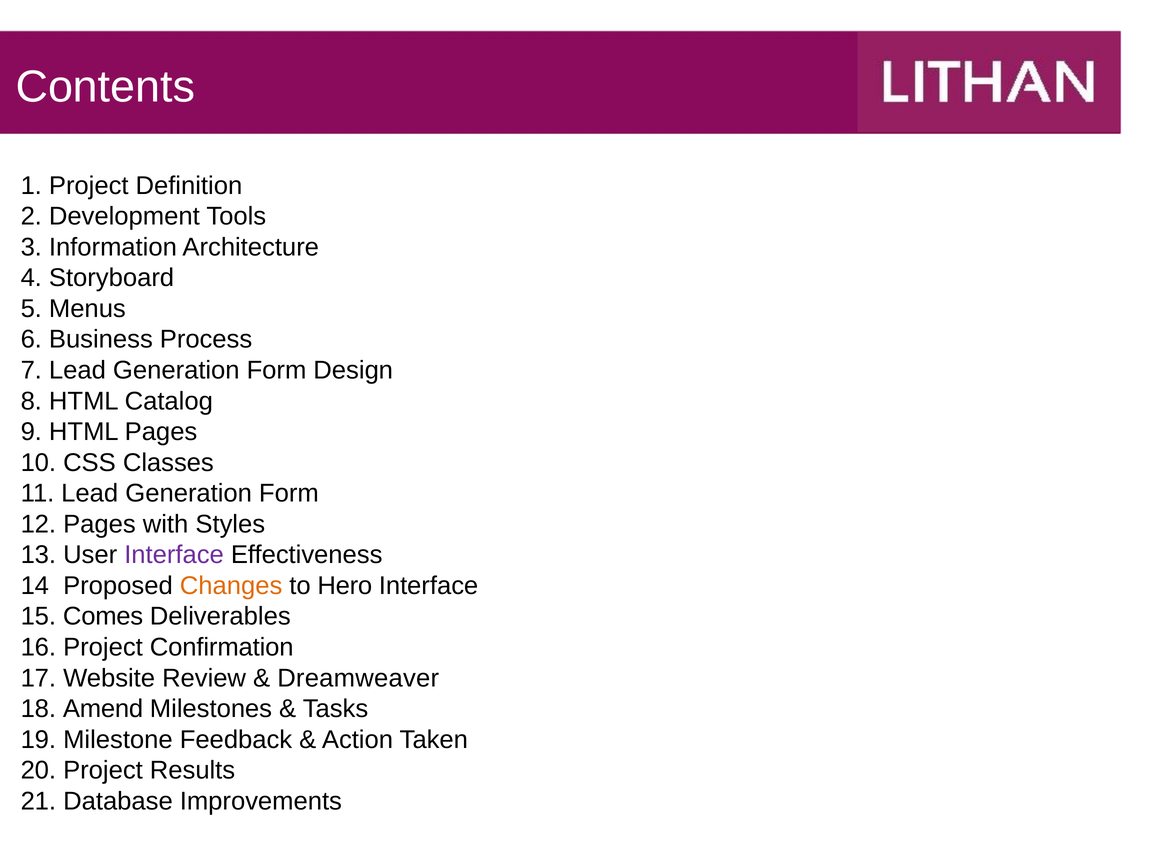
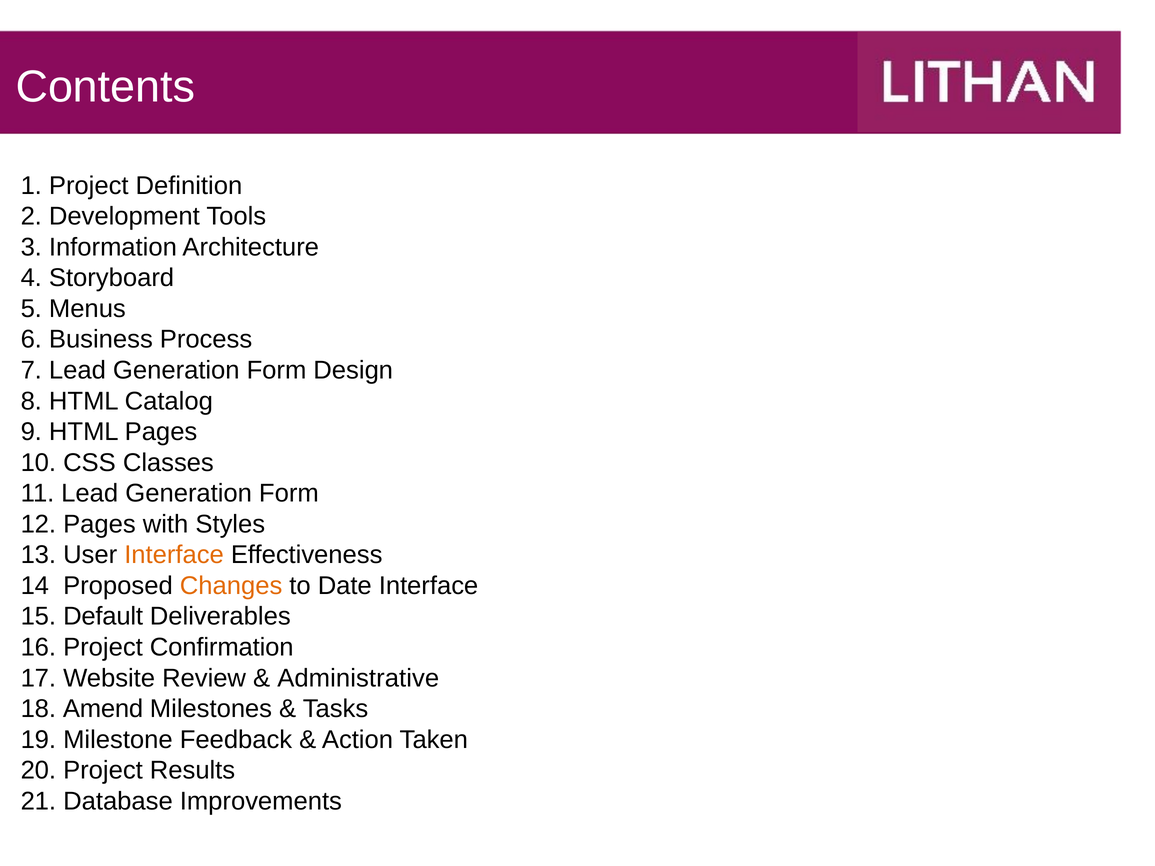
Interface colour: purple -> orange (174, 555)
Hero: Hero -> Date (345, 586)
Comes: Comes -> Default (103, 617)
Dreamweaver: Dreamweaver -> Administrative (358, 678)
